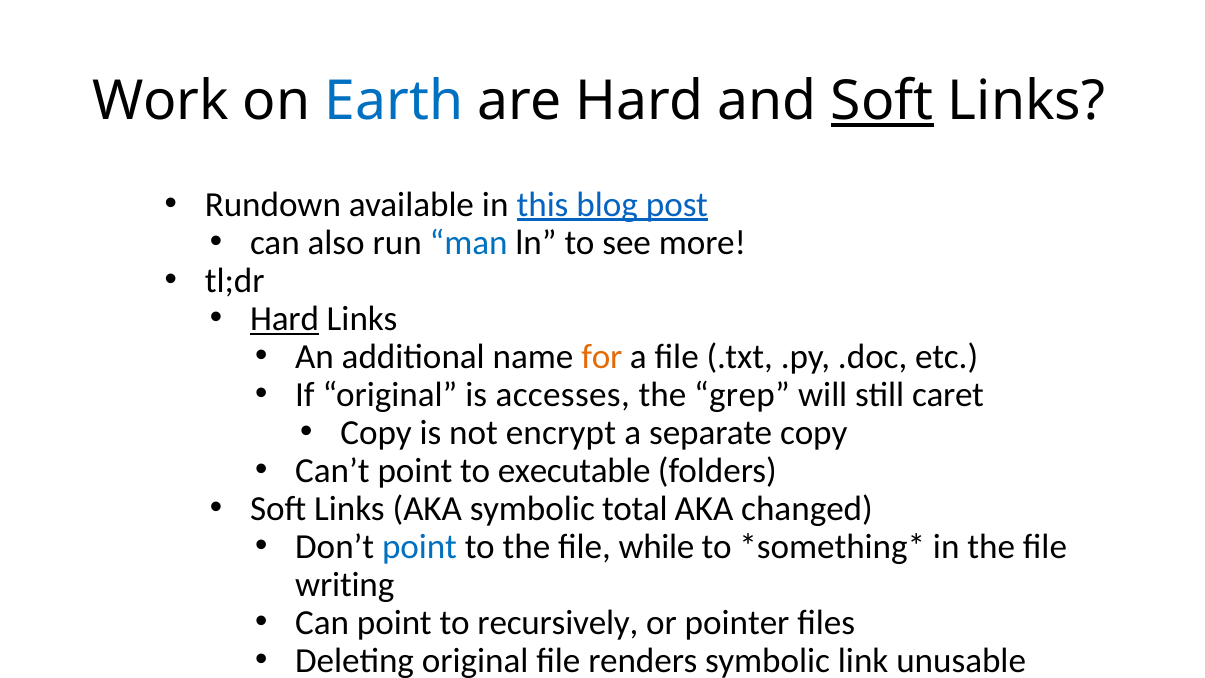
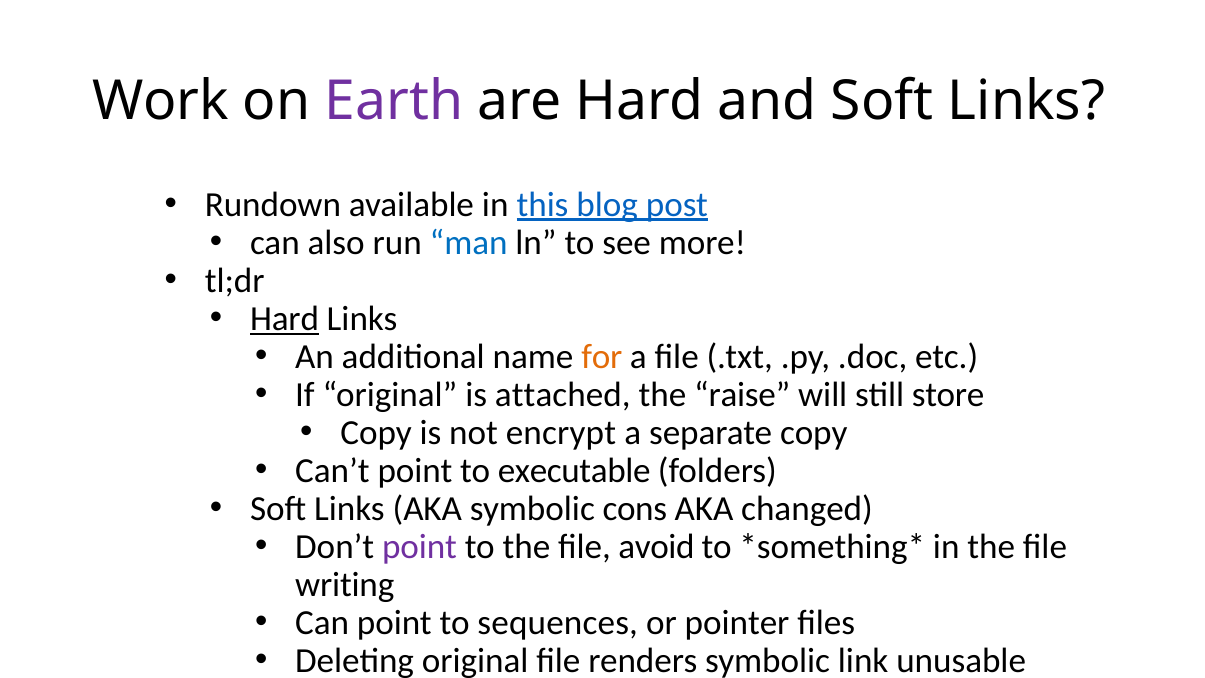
Earth colour: blue -> purple (394, 101)
Soft underline: present -> none (882, 101)
accesses: accesses -> attached (563, 395)
grep: grep -> raise (742, 395)
caret: caret -> store (948, 395)
total: total -> cons (635, 508)
point colour: blue -> purple (420, 546)
while: while -> avoid (656, 546)
recursively: recursively -> sequences (558, 622)
